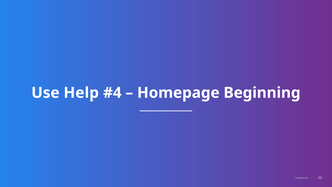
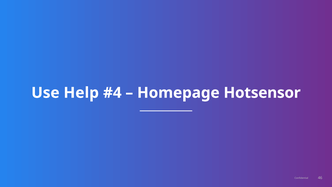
Beginning: Beginning -> Hotsensor (262, 93)
